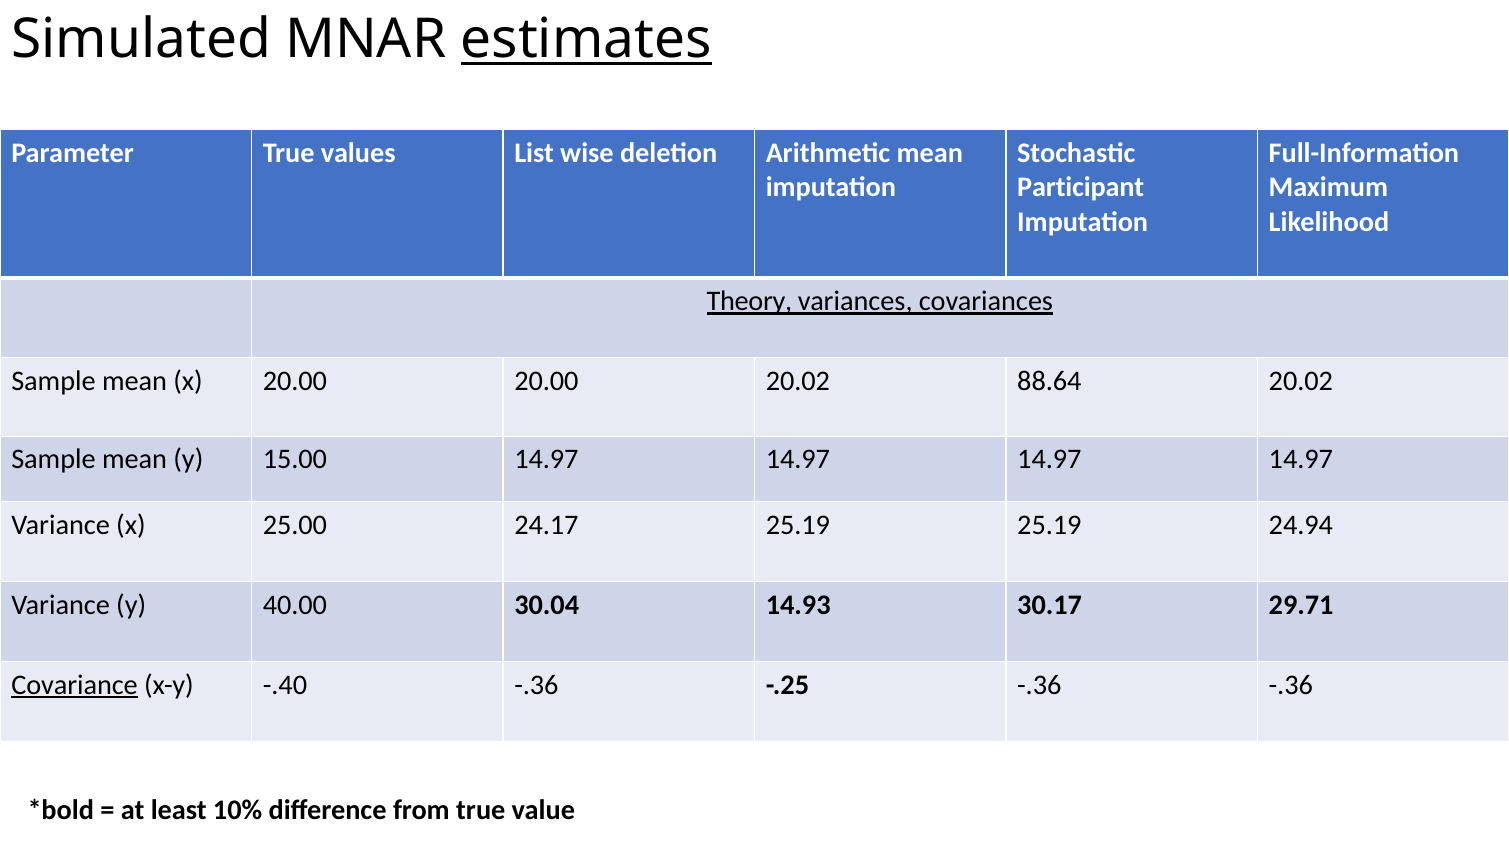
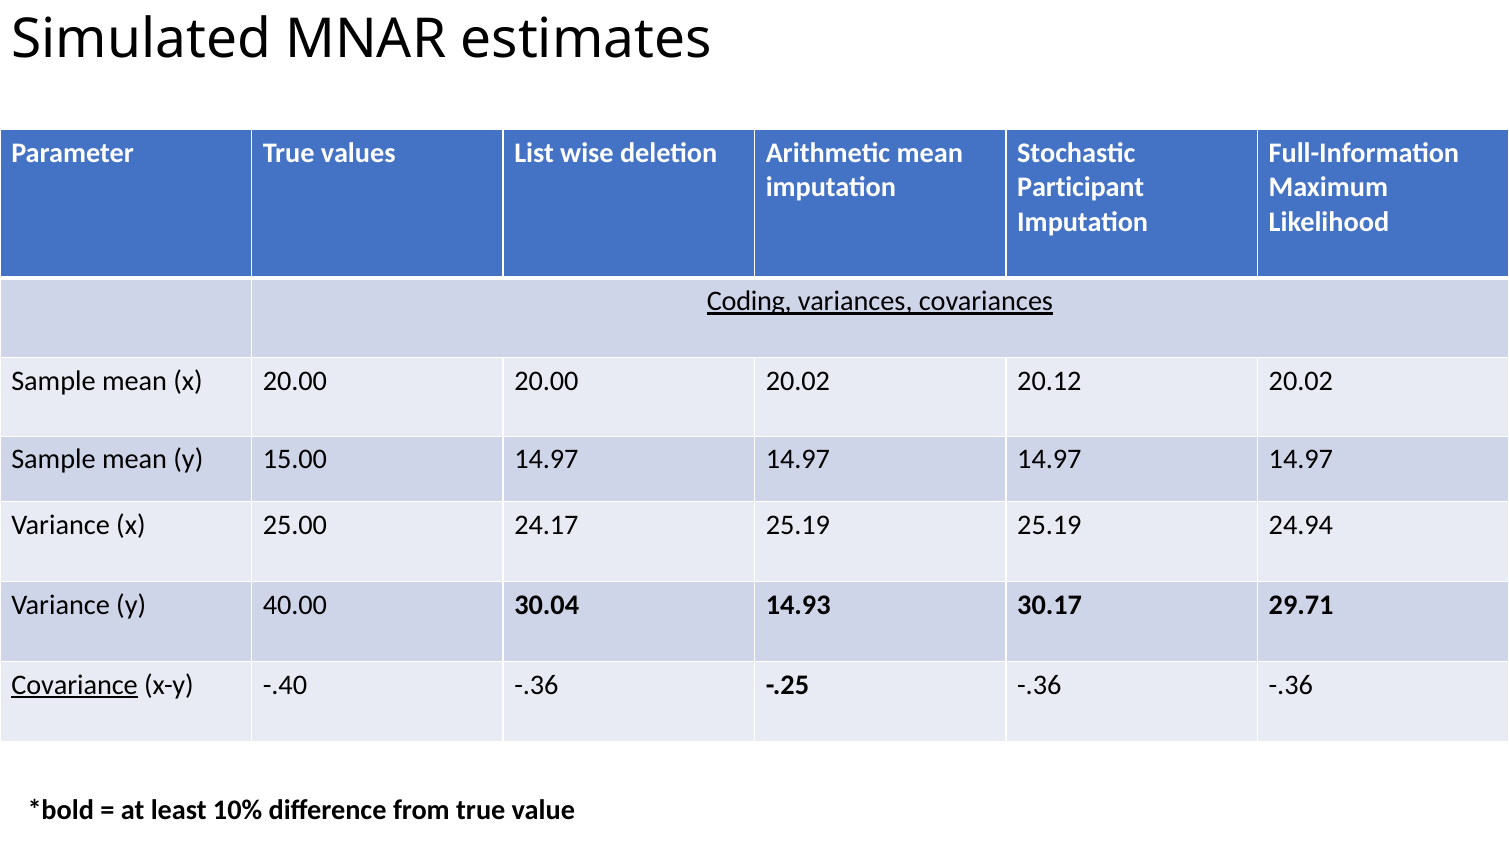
estimates underline: present -> none (586, 40)
Theory: Theory -> Coding (749, 301)
88.64: 88.64 -> 20.12 (1049, 381)
